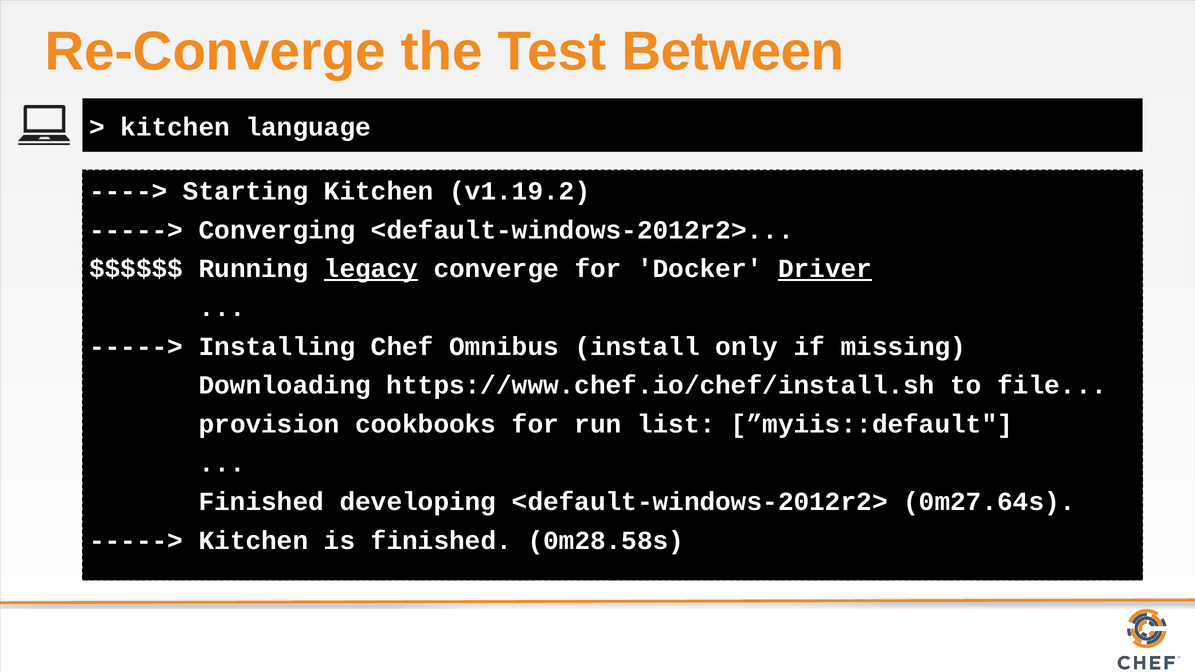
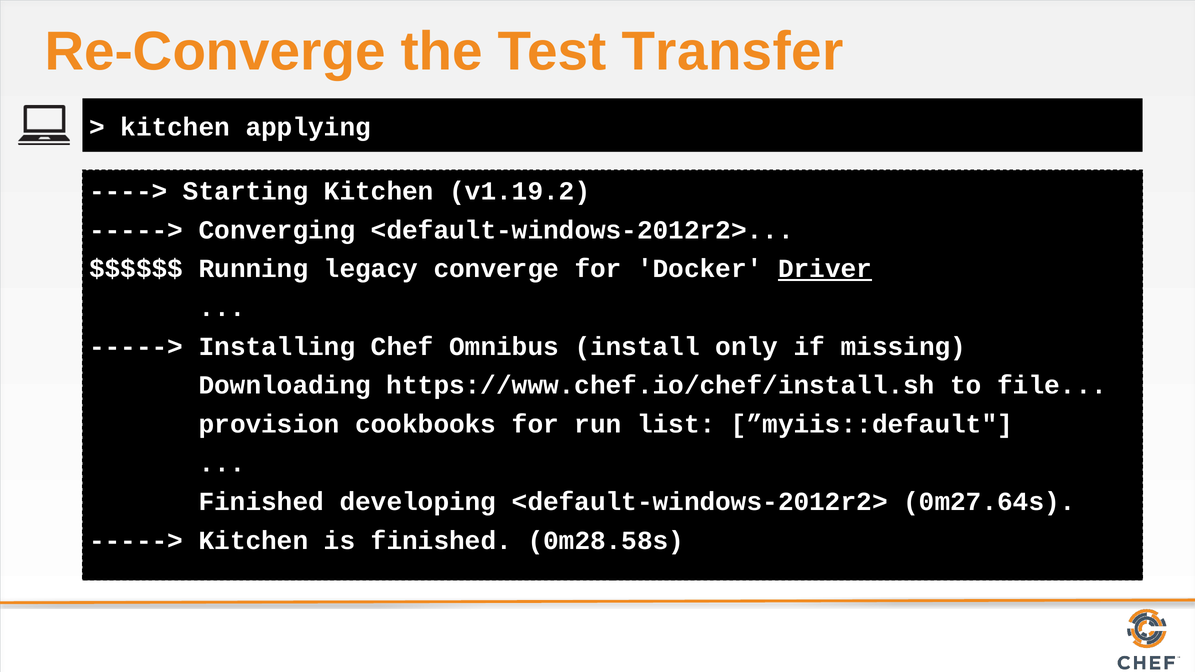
Between: Between -> Transfer (733, 52)
language: language -> applying (308, 127)
legacy underline: present -> none (371, 269)
